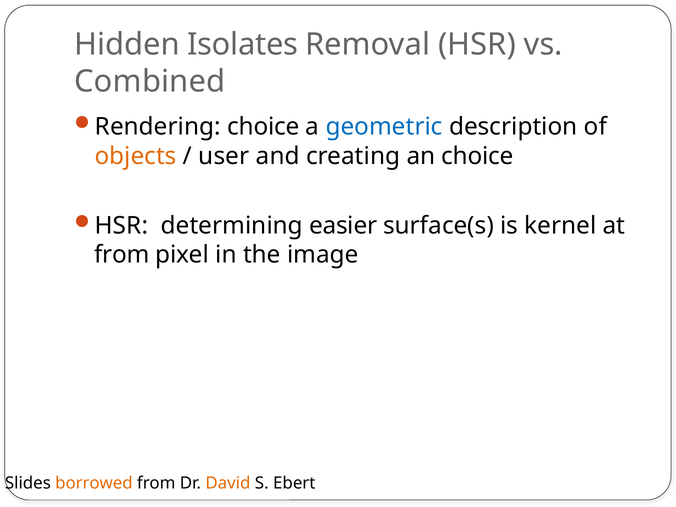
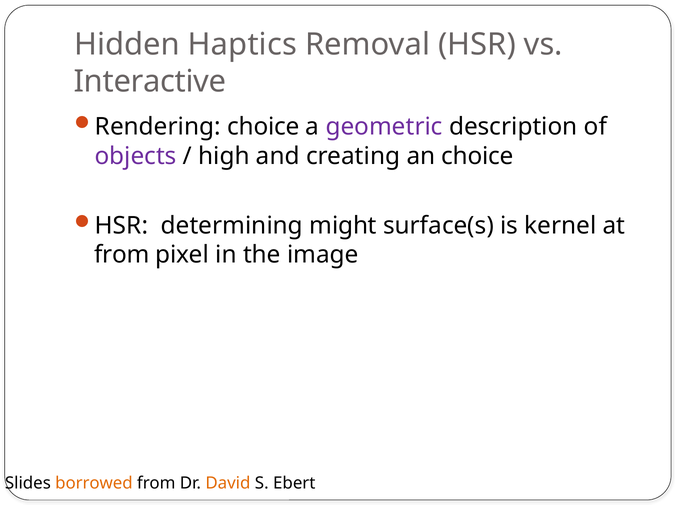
Isolates: Isolates -> Haptics (242, 44)
Combined: Combined -> Interactive (150, 82)
geometric colour: blue -> purple (384, 127)
objects colour: orange -> purple (136, 156)
user: user -> high (224, 156)
easier: easier -> might (343, 225)
